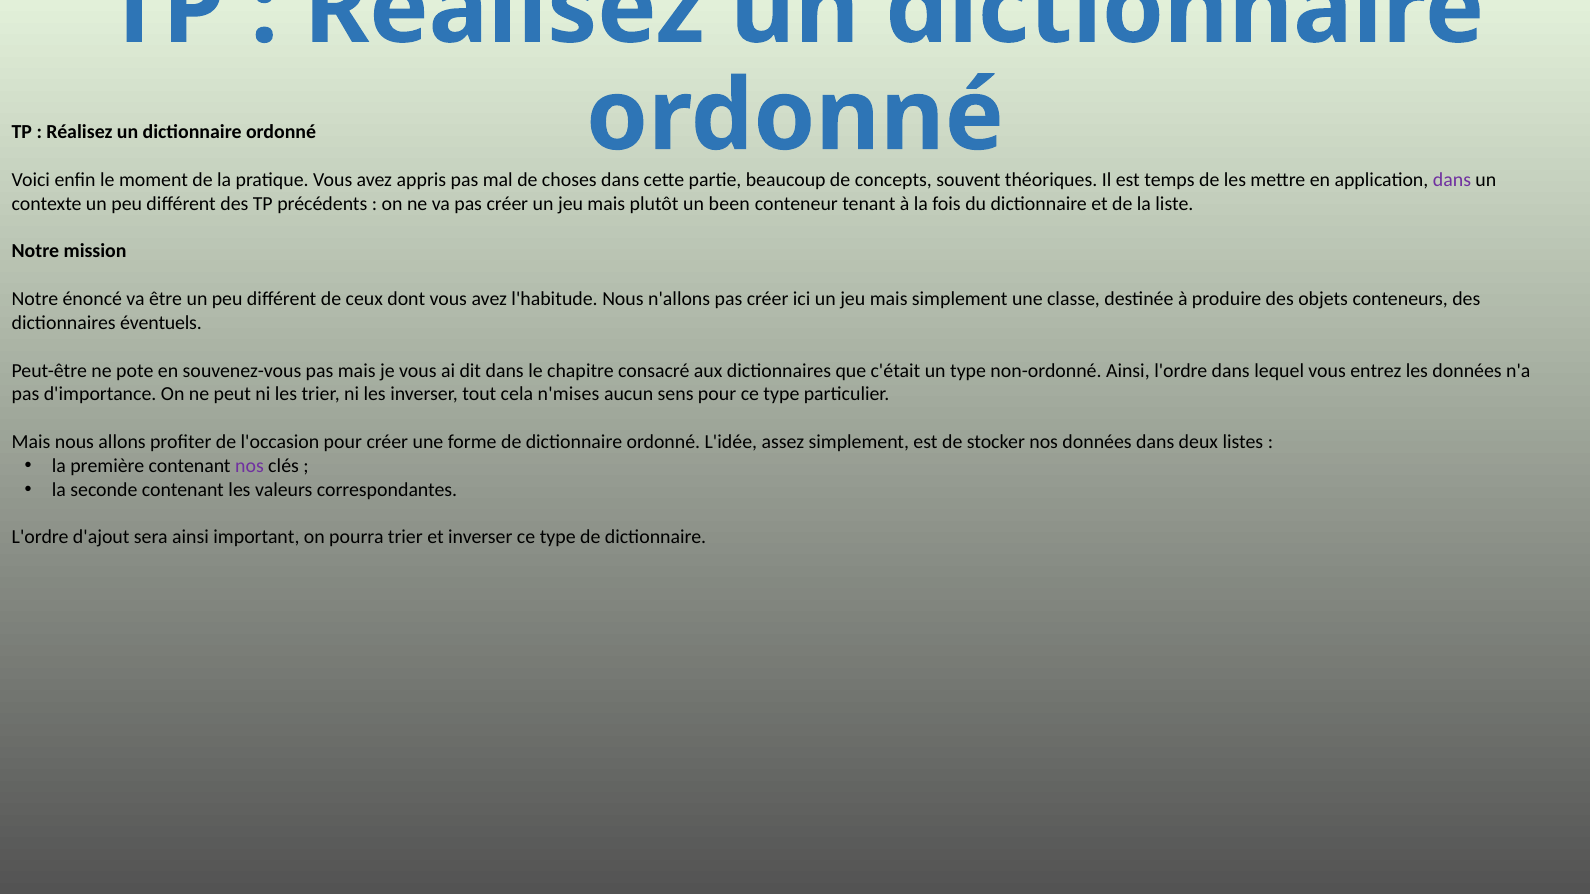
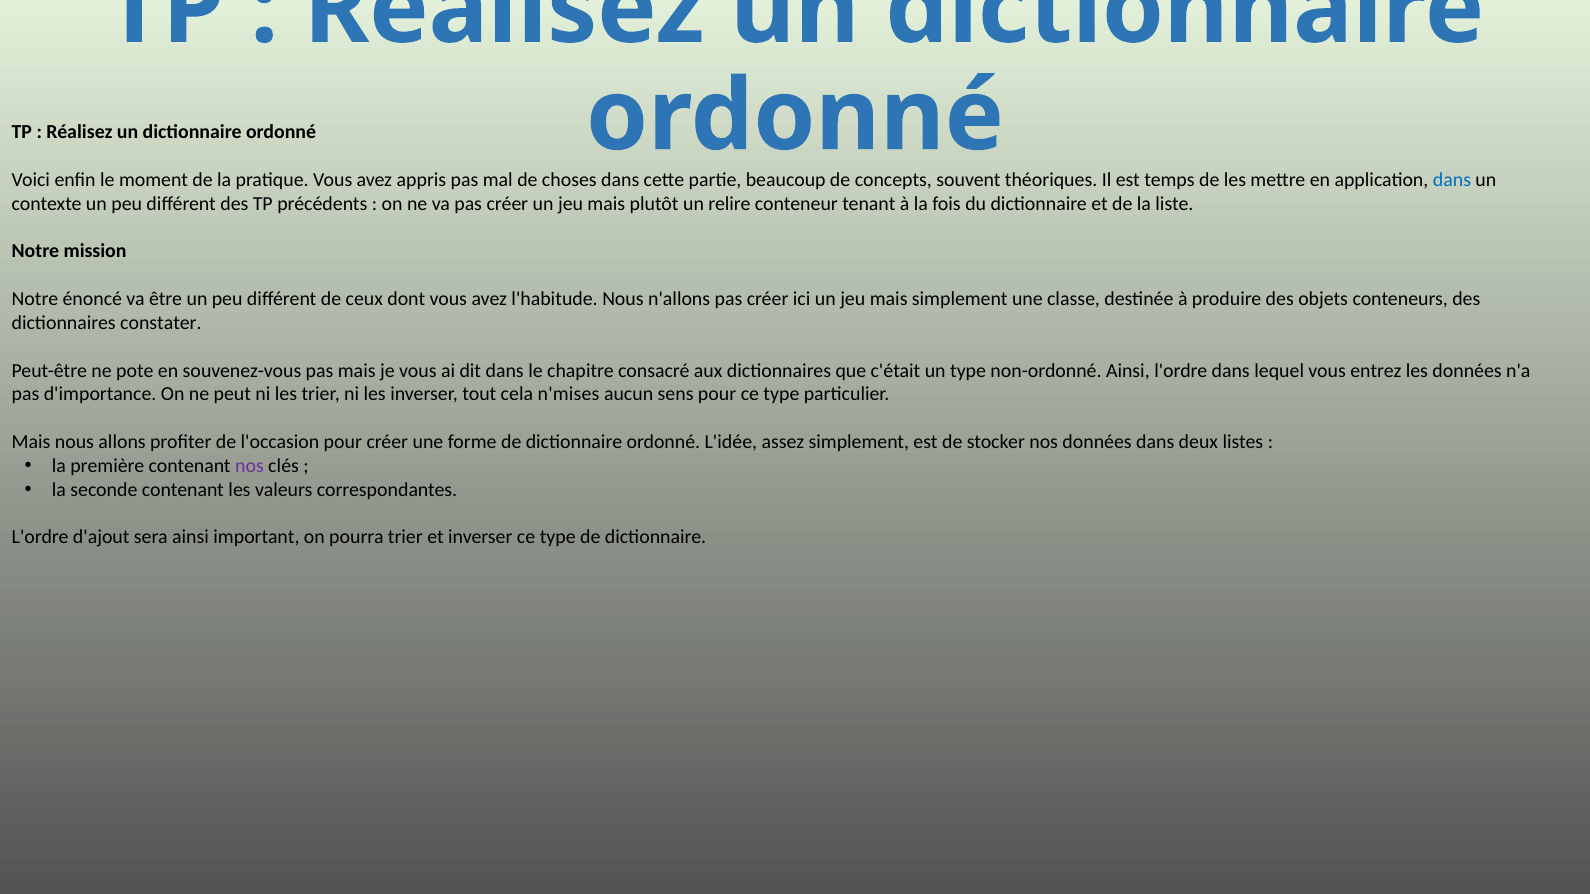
dans colour: purple -> blue (1452, 180)
been: been -> relire (729, 204)
éventuels: éventuels -> constater (161, 323)
